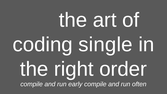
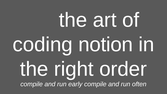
single: single -> notion (106, 44)
